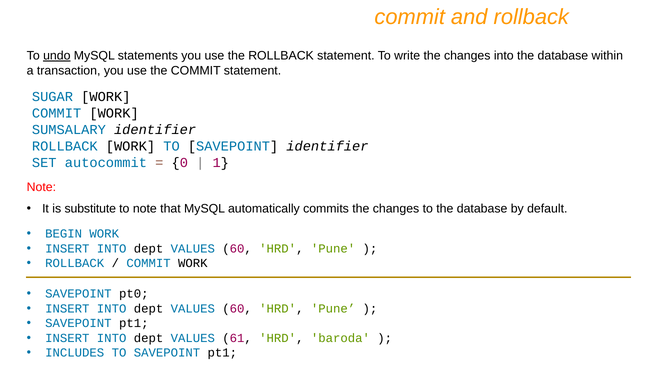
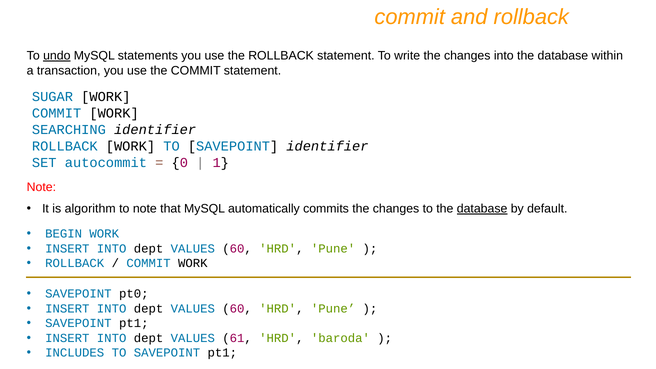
SUMSALARY: SUMSALARY -> SEARCHING (69, 130)
substitute: substitute -> algorithm (90, 209)
database underline: none -> present (482, 209)
